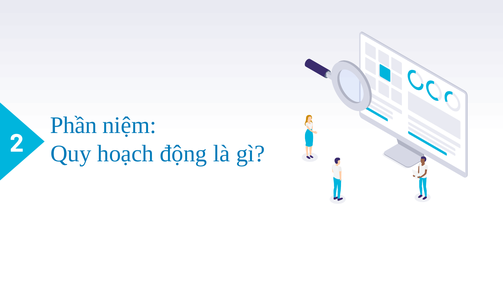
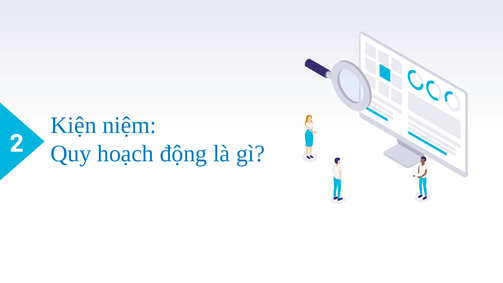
Phần: Phần -> Kiện (74, 125)
